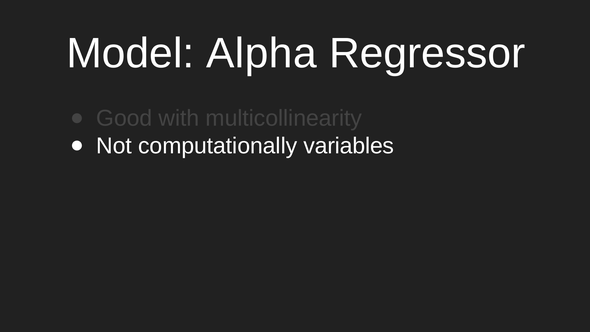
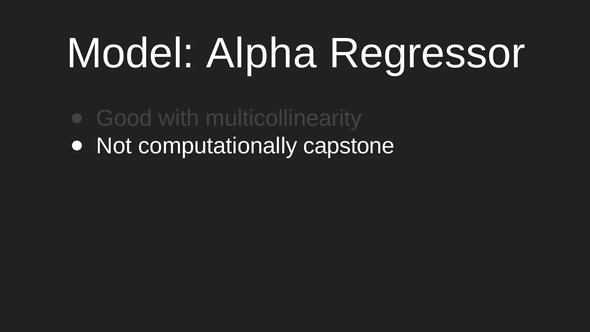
variables: variables -> capstone (349, 146)
